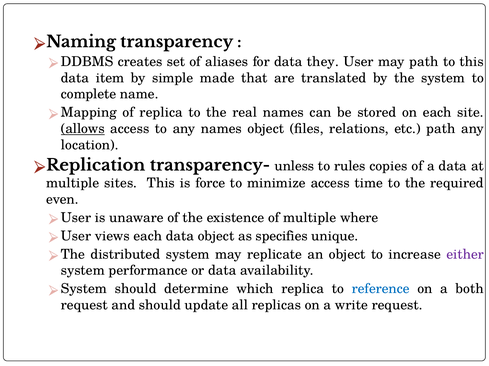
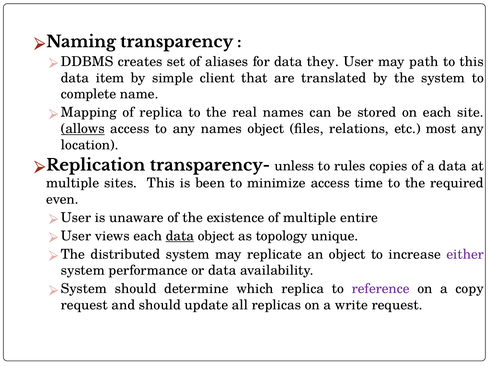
made: made -> client (217, 78)
etc path: path -> most (441, 129)
force: force -> been (210, 183)
where: where -> entire (359, 218)
data underline: none -> present (180, 236)
specifies: specifies -> topology (282, 236)
reference colour: blue -> purple (381, 289)
both: both -> copy (470, 289)
